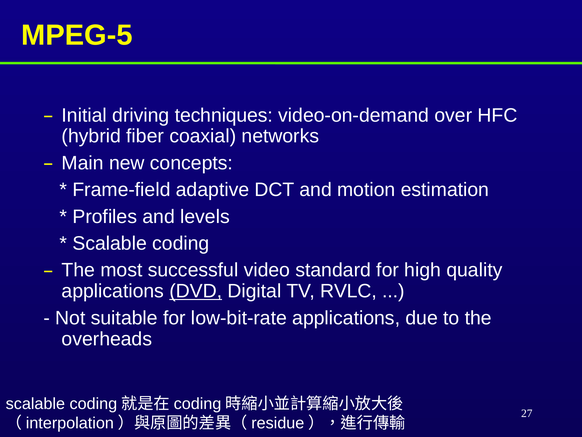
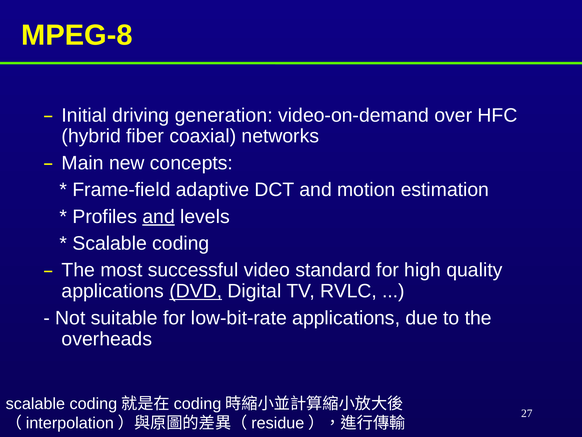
MPEG-5: MPEG-5 -> MPEG-8 (77, 35)
techniques: techniques -> generation (224, 115)
and underline: none -> present (159, 216)
